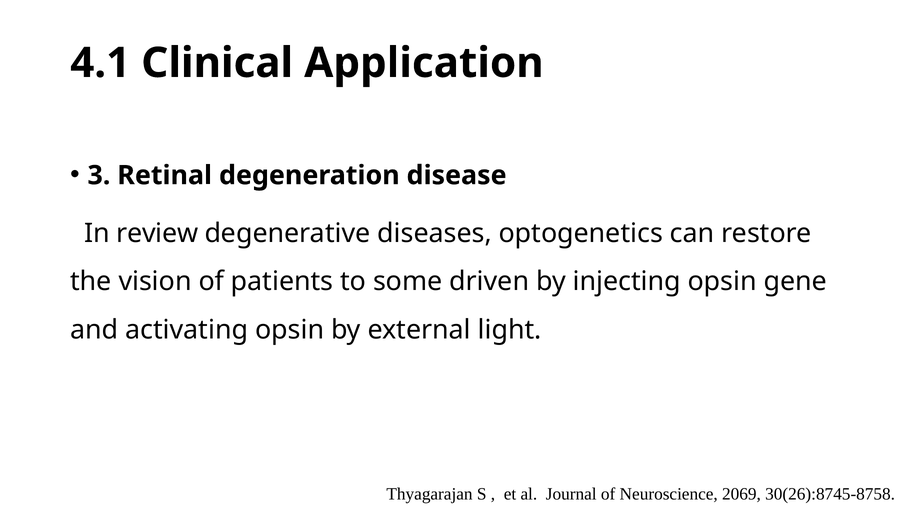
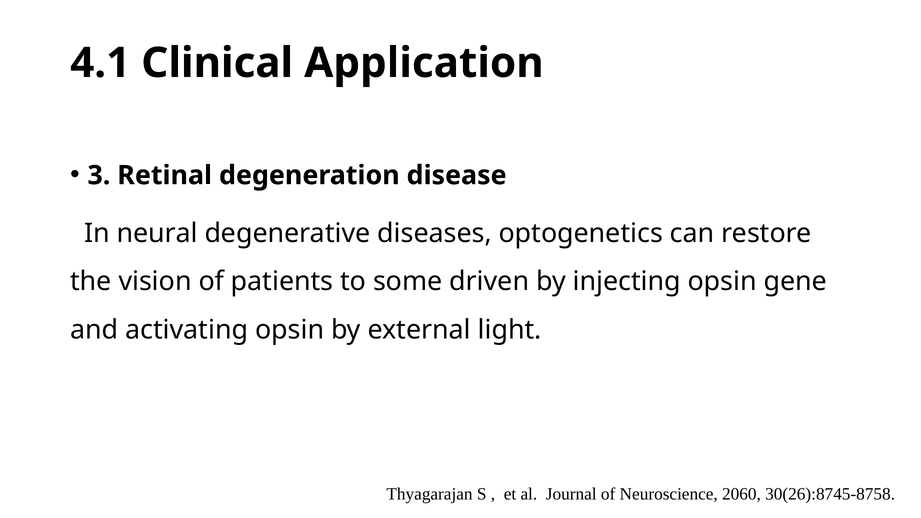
review: review -> neural (157, 233)
2069: 2069 -> 2060 (741, 494)
